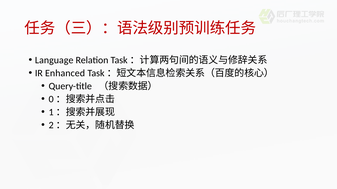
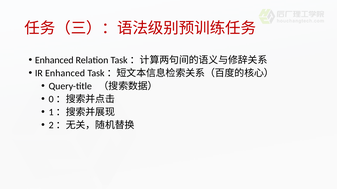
Language: Language -> Enhanced (54, 60)
